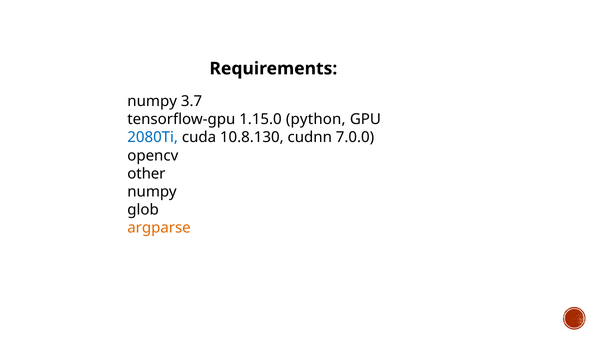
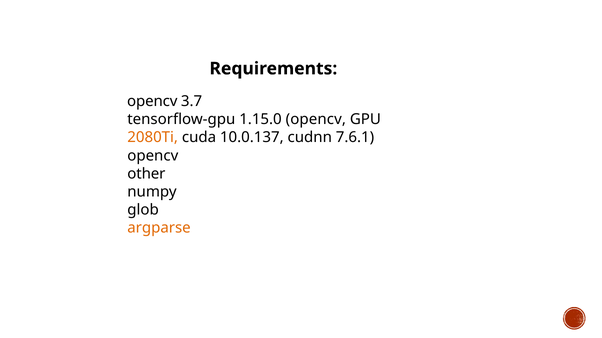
numpy: numpy -> opencv (152, 102)
1.15.0 python: python -> opencv (316, 120)
2080Ti colour: blue -> orange (153, 138)
10.8.130: 10.8.130 -> 10.0.137 (252, 138)
7.0.0: 7.0.0 -> 7.6.1 (355, 138)
